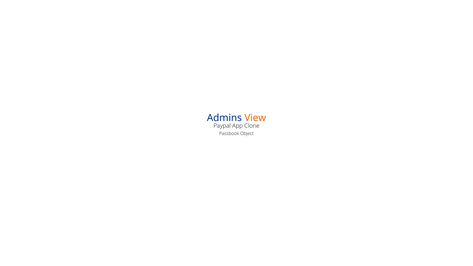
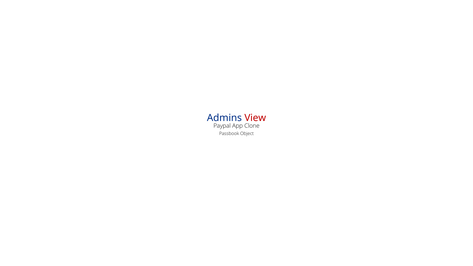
View colour: orange -> red (255, 118)
